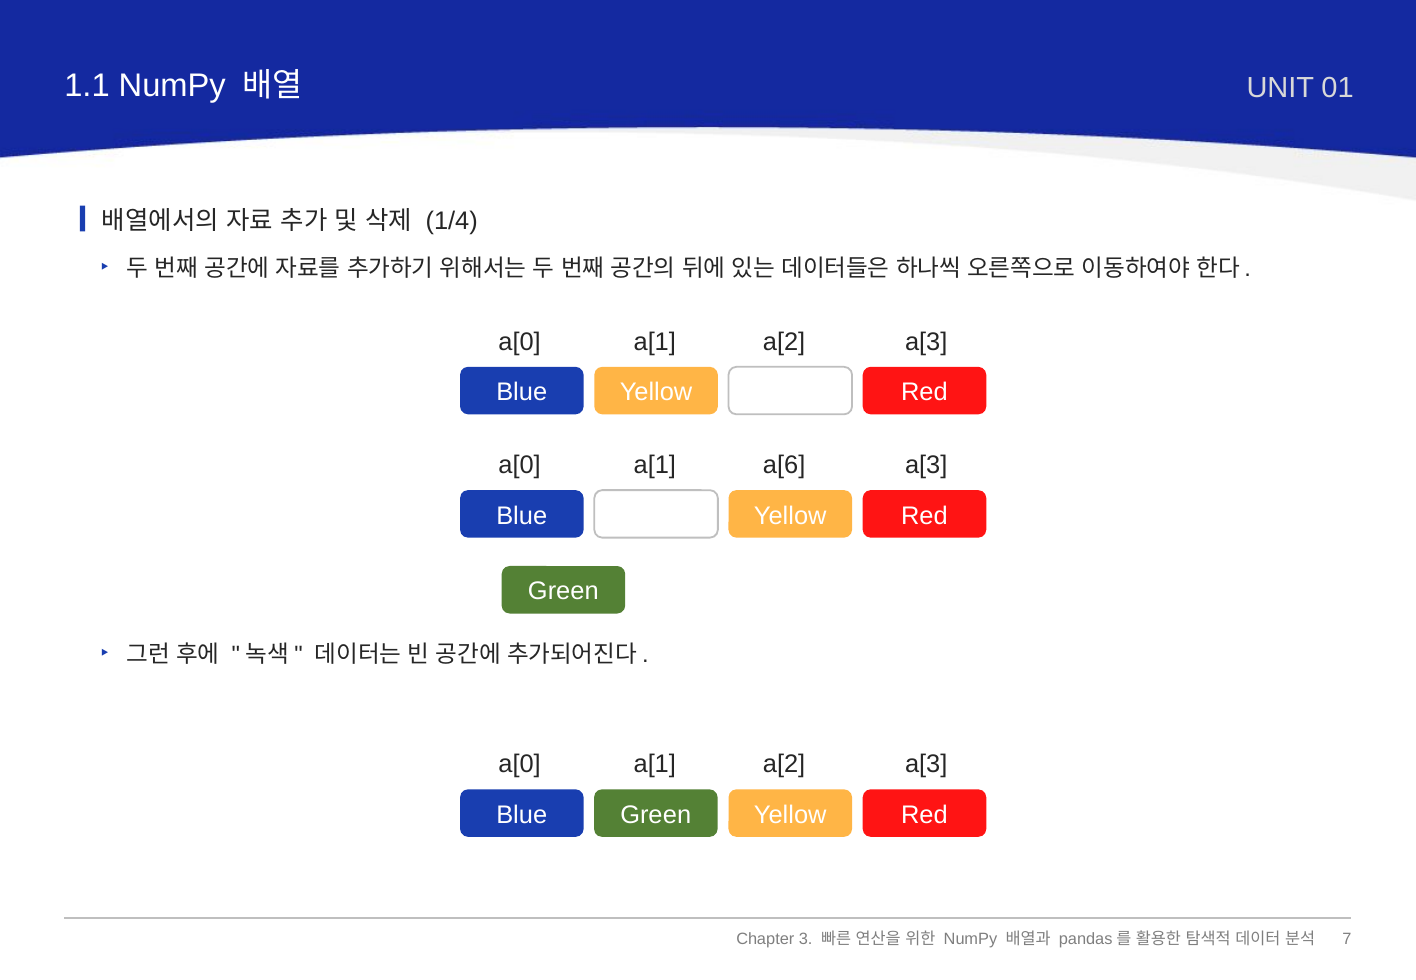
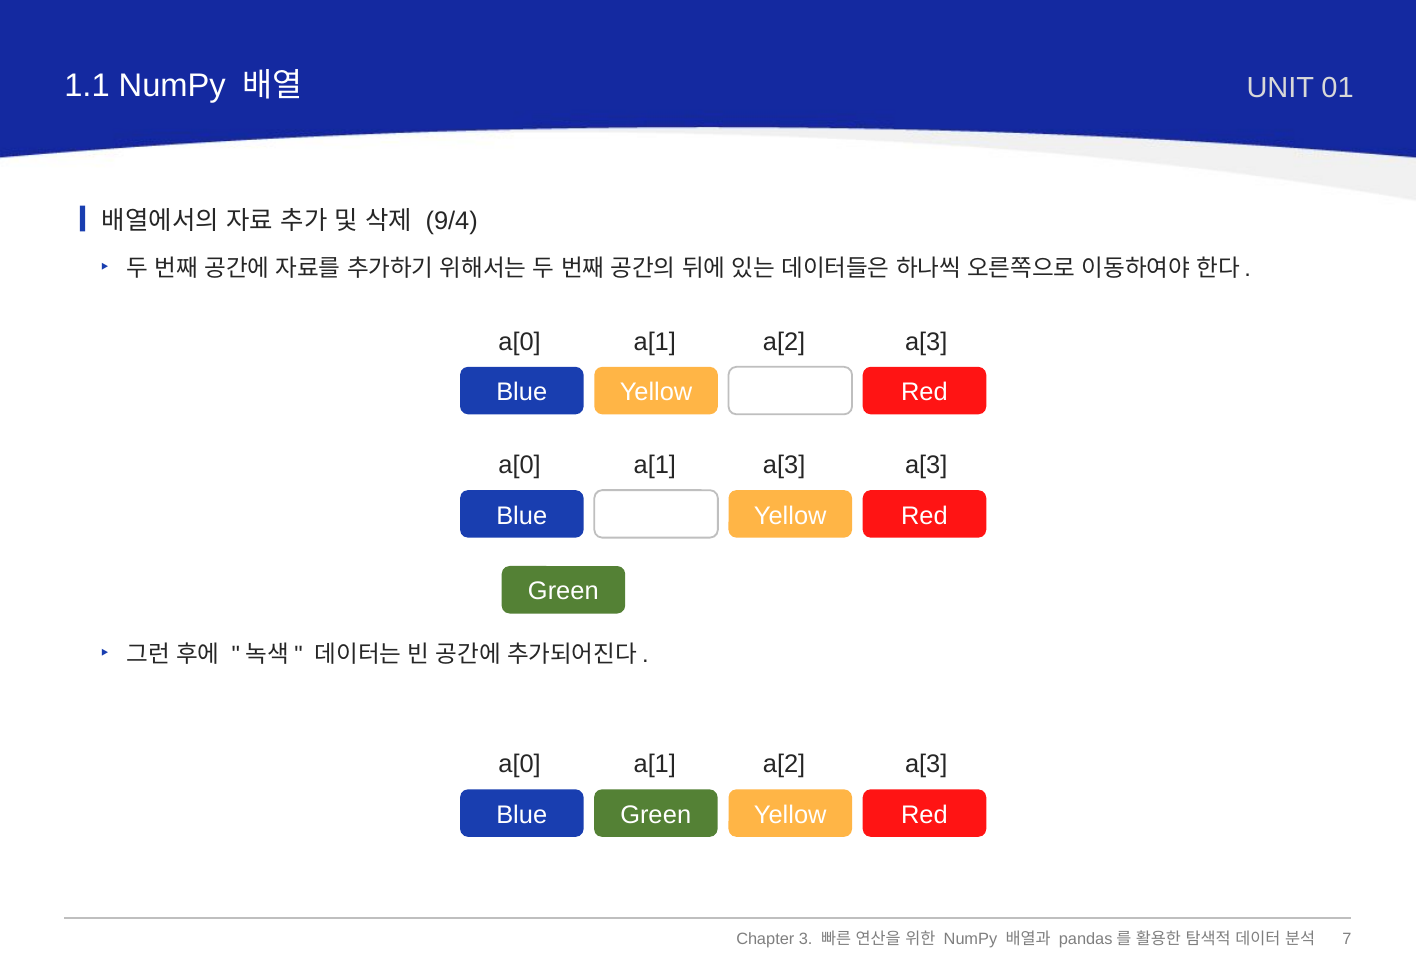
1/4: 1/4 -> 9/4 (452, 221)
a[1 a[6: a[6 -> a[3 (784, 465)
